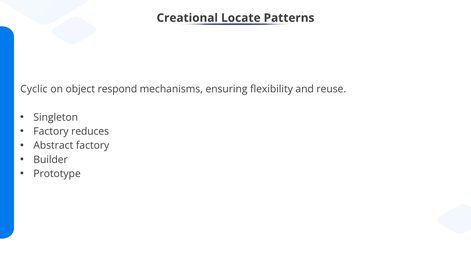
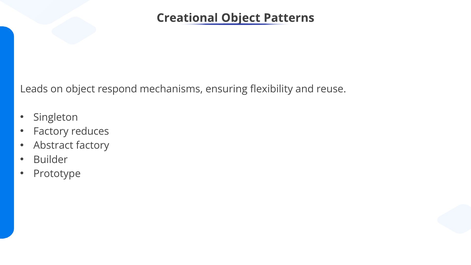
Creational Locate: Locate -> Object (241, 18)
Cyclic: Cyclic -> Leads (34, 89)
